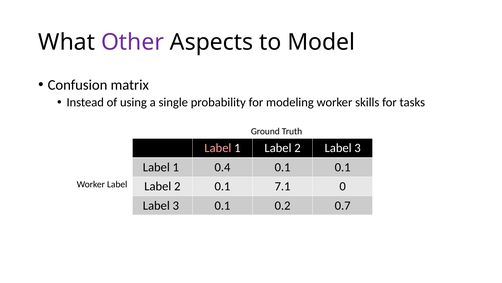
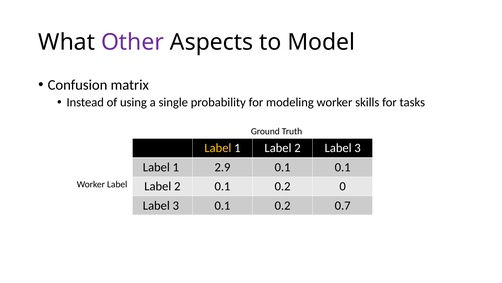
Label colour: pink -> yellow (218, 148)
0.4: 0.4 -> 2.9 (222, 167)
2 0.1 7.1: 7.1 -> 0.2 (283, 186)
